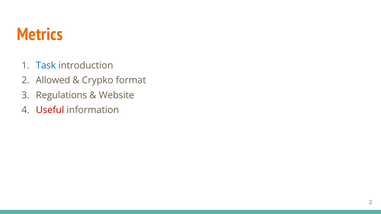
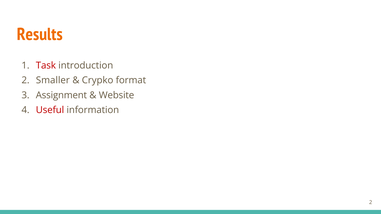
Metrics: Metrics -> Results (40, 34)
Task colour: blue -> red (46, 66)
Allowed: Allowed -> Smaller (53, 80)
Regulations: Regulations -> Assignment (61, 95)
